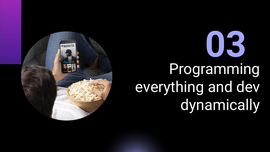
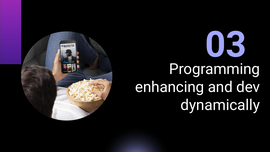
everything: everything -> enhancing (170, 87)
